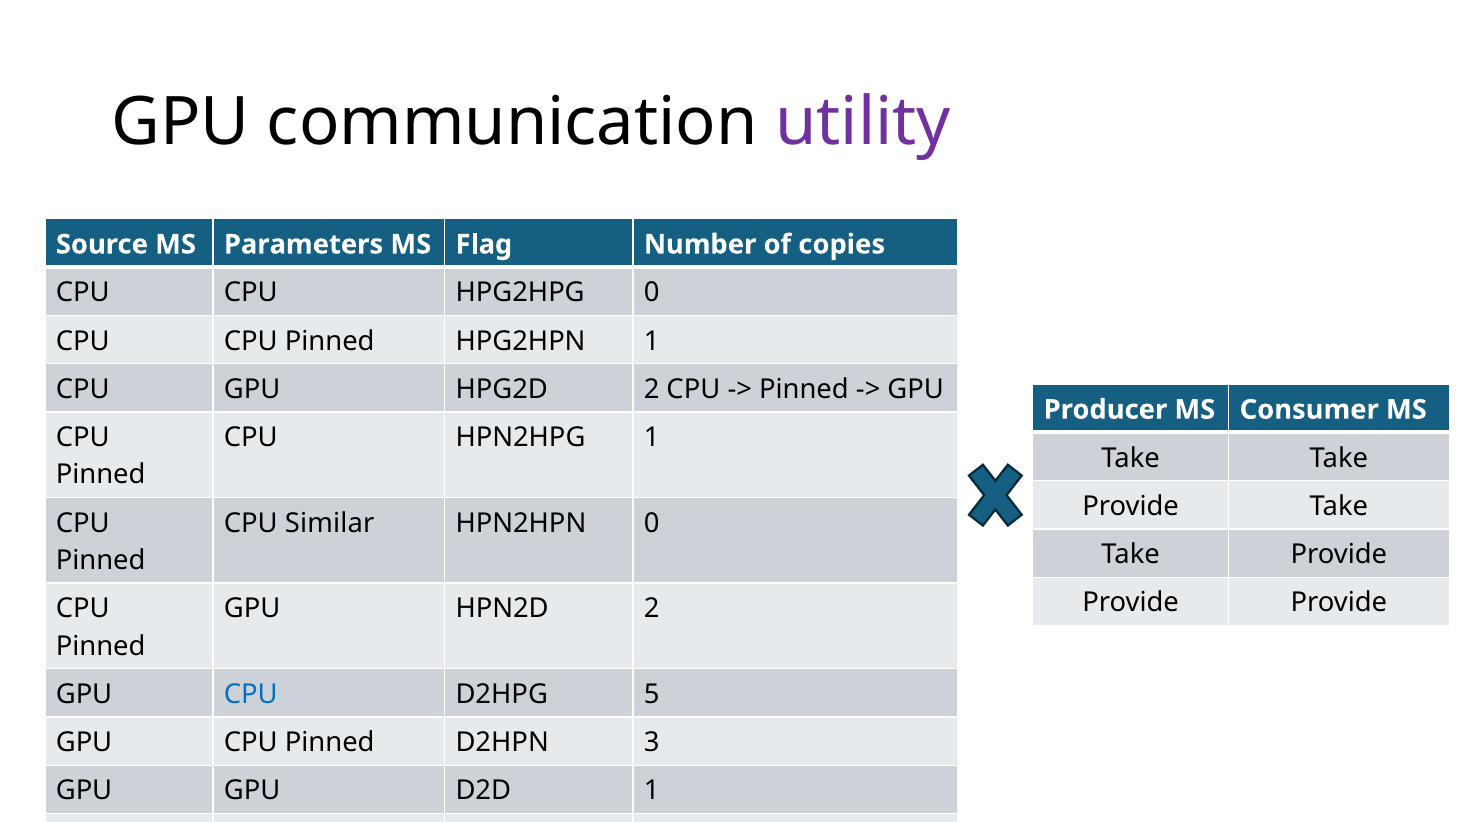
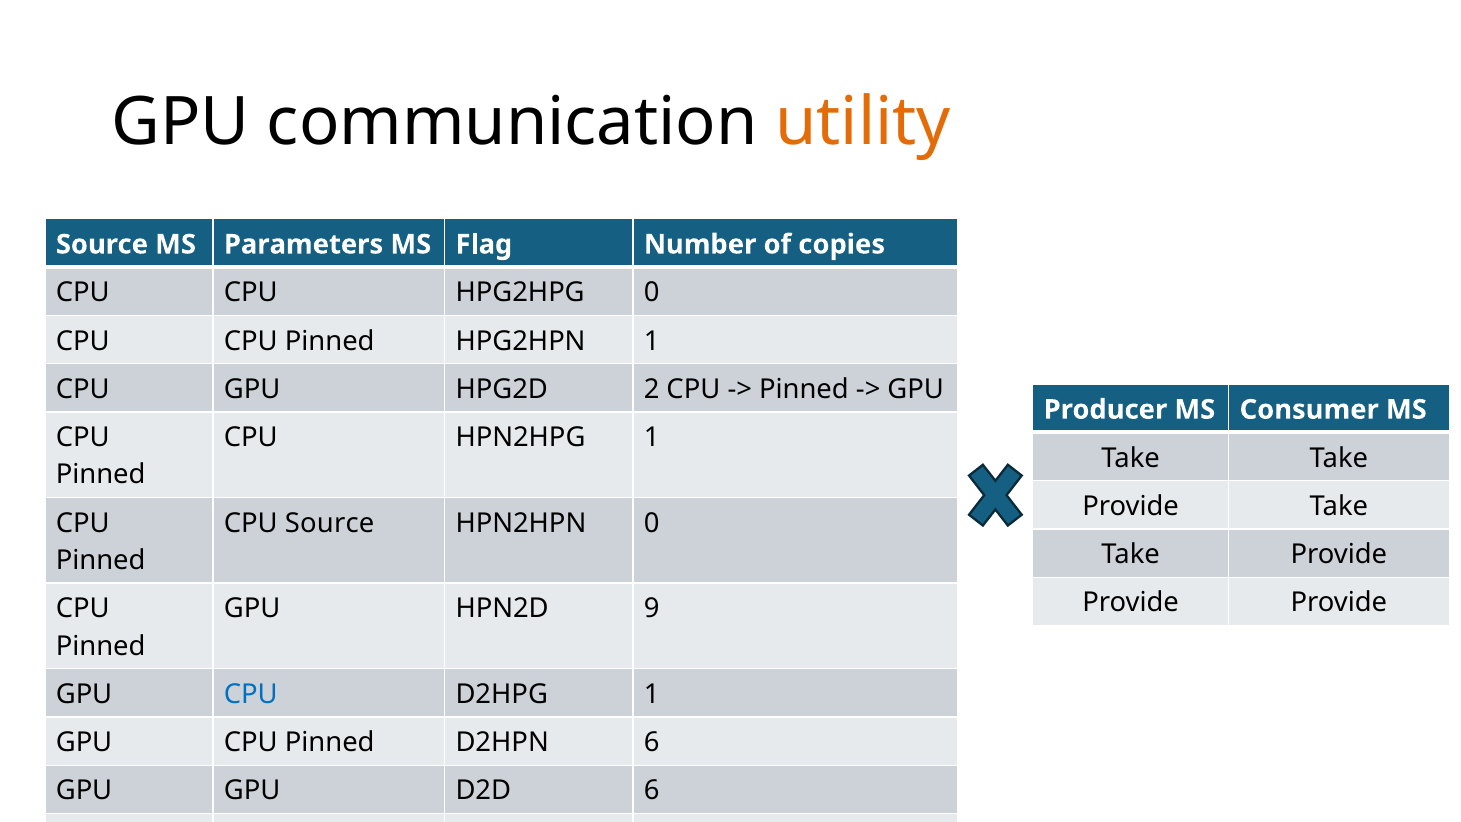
utility colour: purple -> orange (863, 123)
CPU Similar: Similar -> Source (330, 523)
HPN2D 2: 2 -> 9 (652, 609)
D2HPG 5: 5 -> 1 (652, 694)
D2HPN 3: 3 -> 6 (652, 742)
D2D 1: 1 -> 6 (652, 791)
